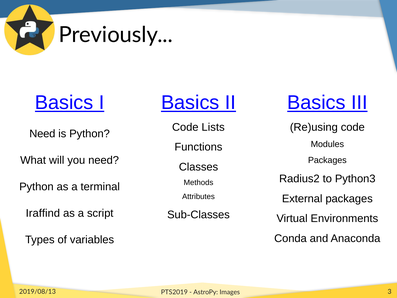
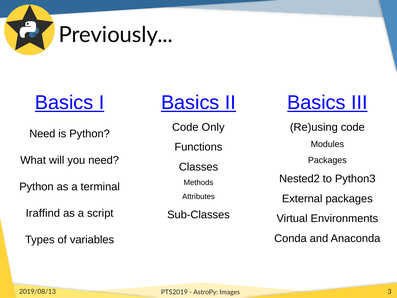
Lists: Lists -> Only (213, 127)
Radius2: Radius2 -> Nested2 (299, 179)
